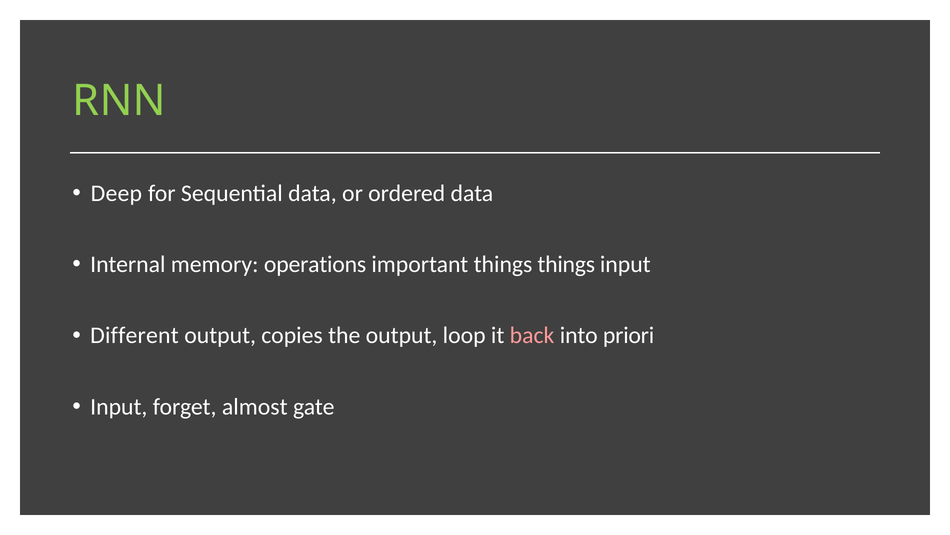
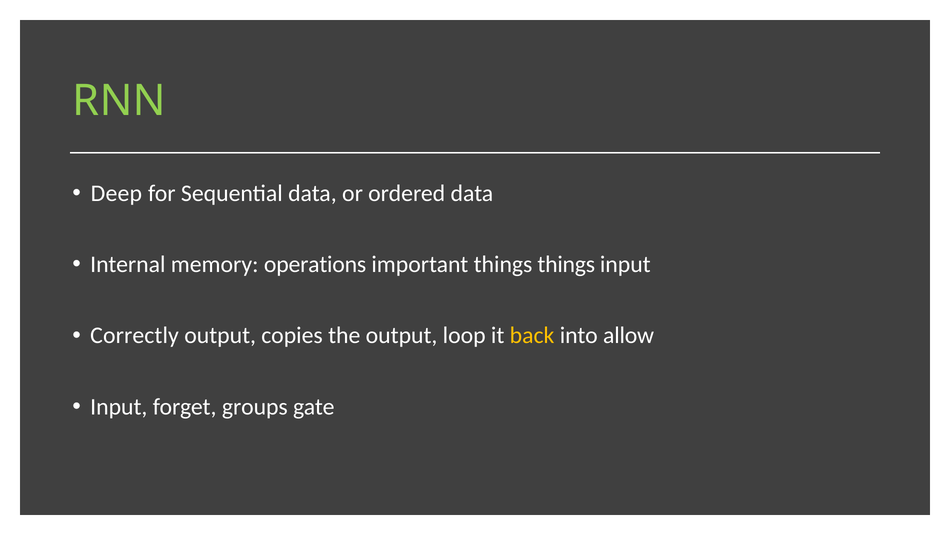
Different: Different -> Correctly (135, 335)
back colour: pink -> yellow (532, 335)
priori: priori -> allow (629, 335)
almost: almost -> groups (255, 406)
